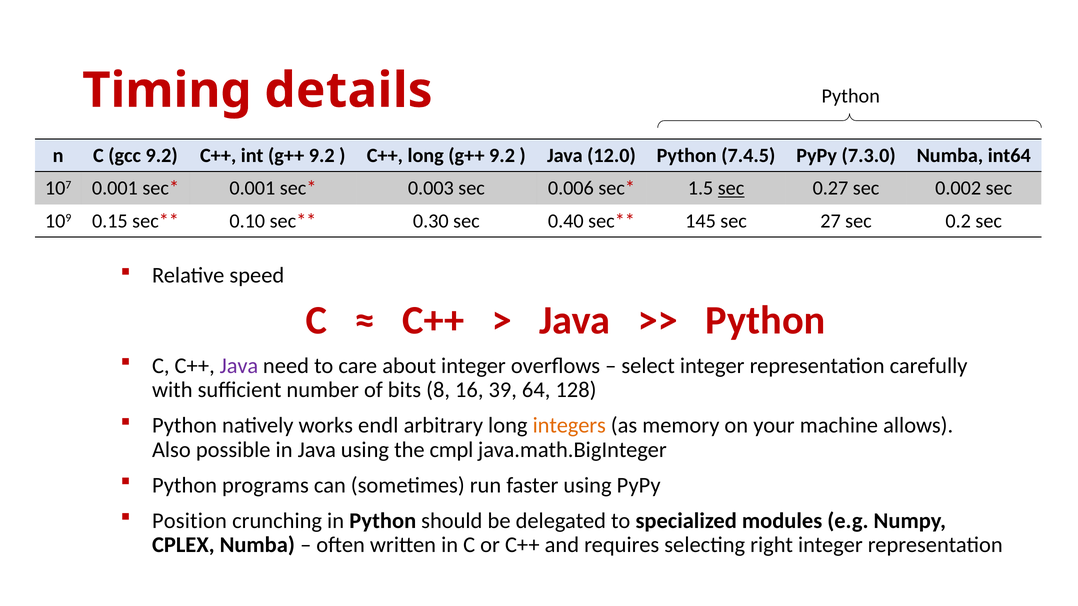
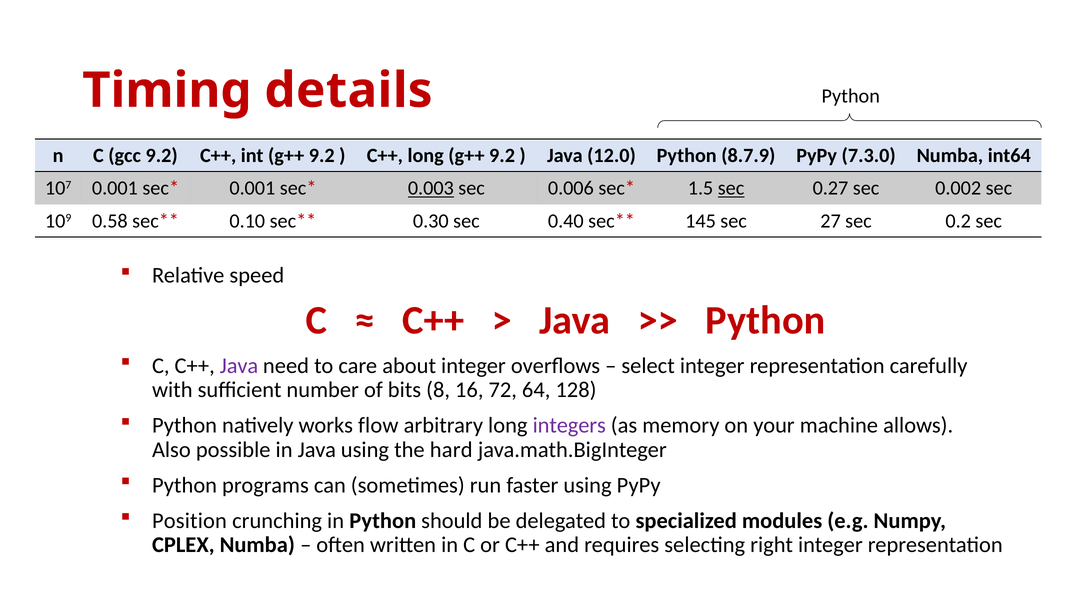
7.4.5: 7.4.5 -> 8.7.9 (748, 156)
0.003 underline: none -> present (431, 188)
0.15: 0.15 -> 0.58 (110, 221)
39: 39 -> 72 (503, 390)
endl: endl -> flow (378, 426)
integers colour: orange -> purple (569, 426)
cmpl: cmpl -> hard (451, 450)
